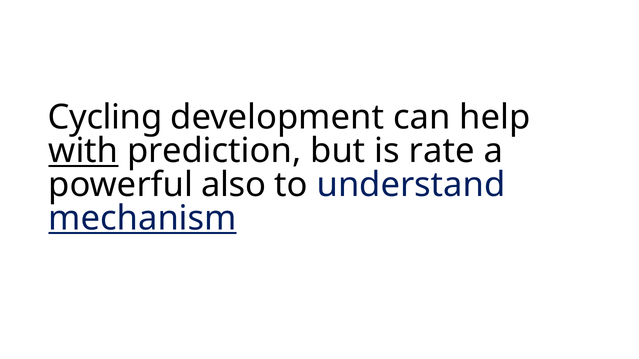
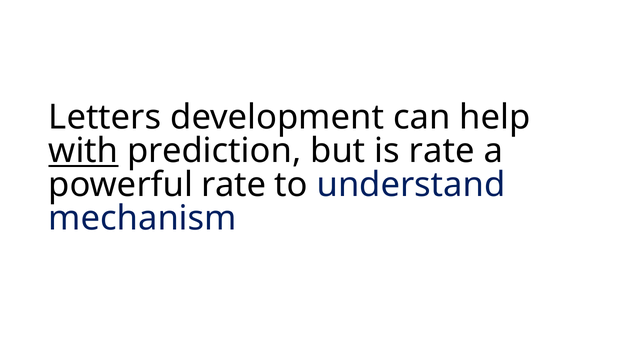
Cycling: Cycling -> Letters (105, 118)
powerful also: also -> rate (234, 185)
mechanism underline: present -> none (143, 219)
